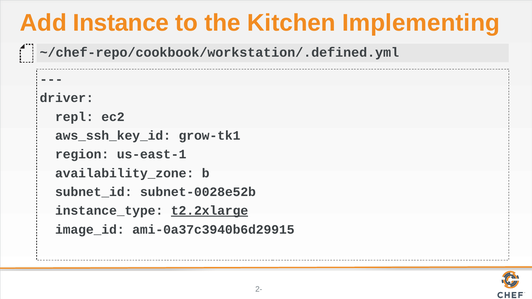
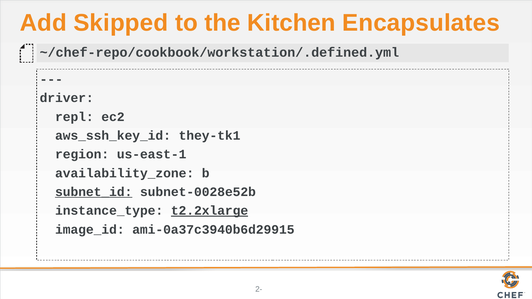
Instance: Instance -> Skipped (121, 23)
Implementing: Implementing -> Encapsulates (421, 23)
grow-tk1: grow-tk1 -> they-tk1 (210, 136)
subnet_id underline: none -> present (94, 192)
